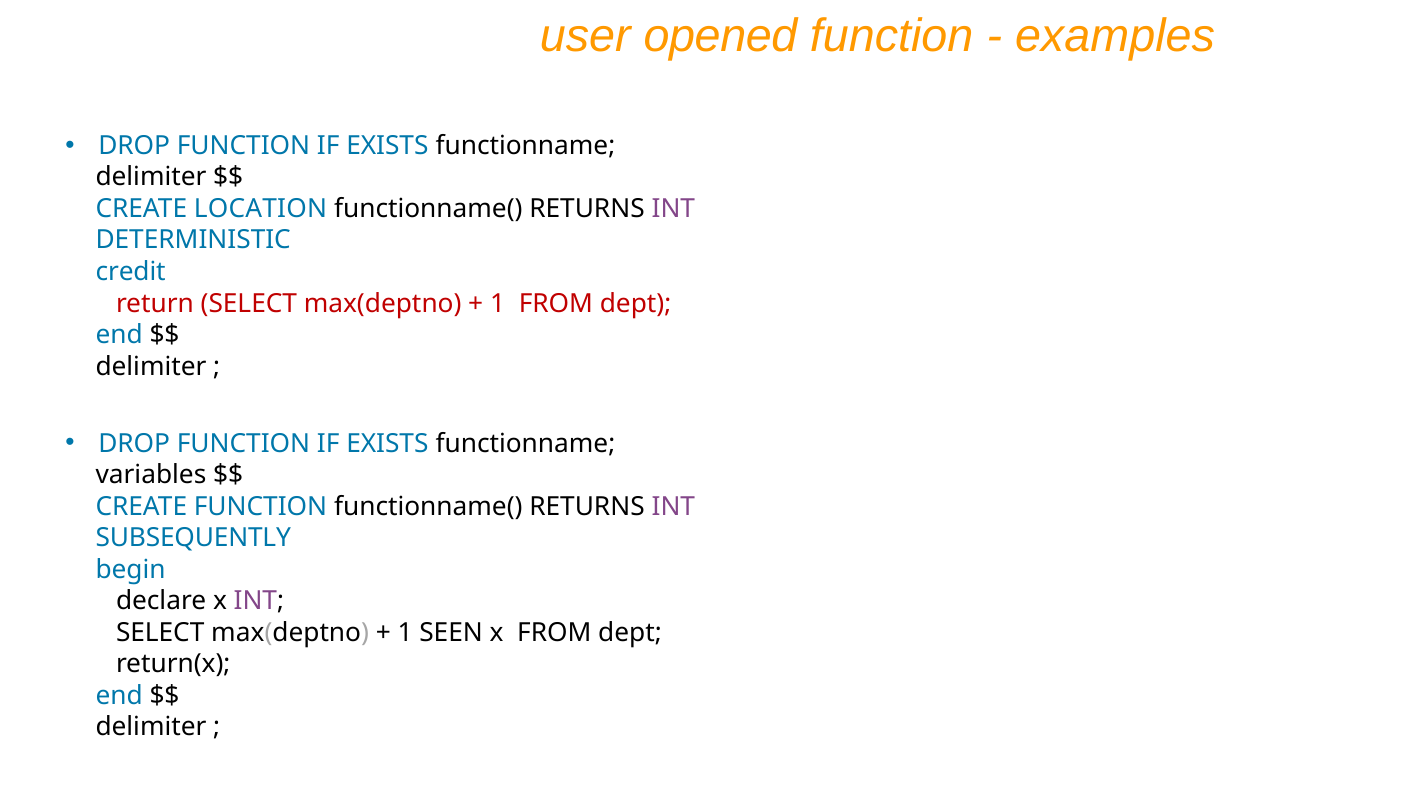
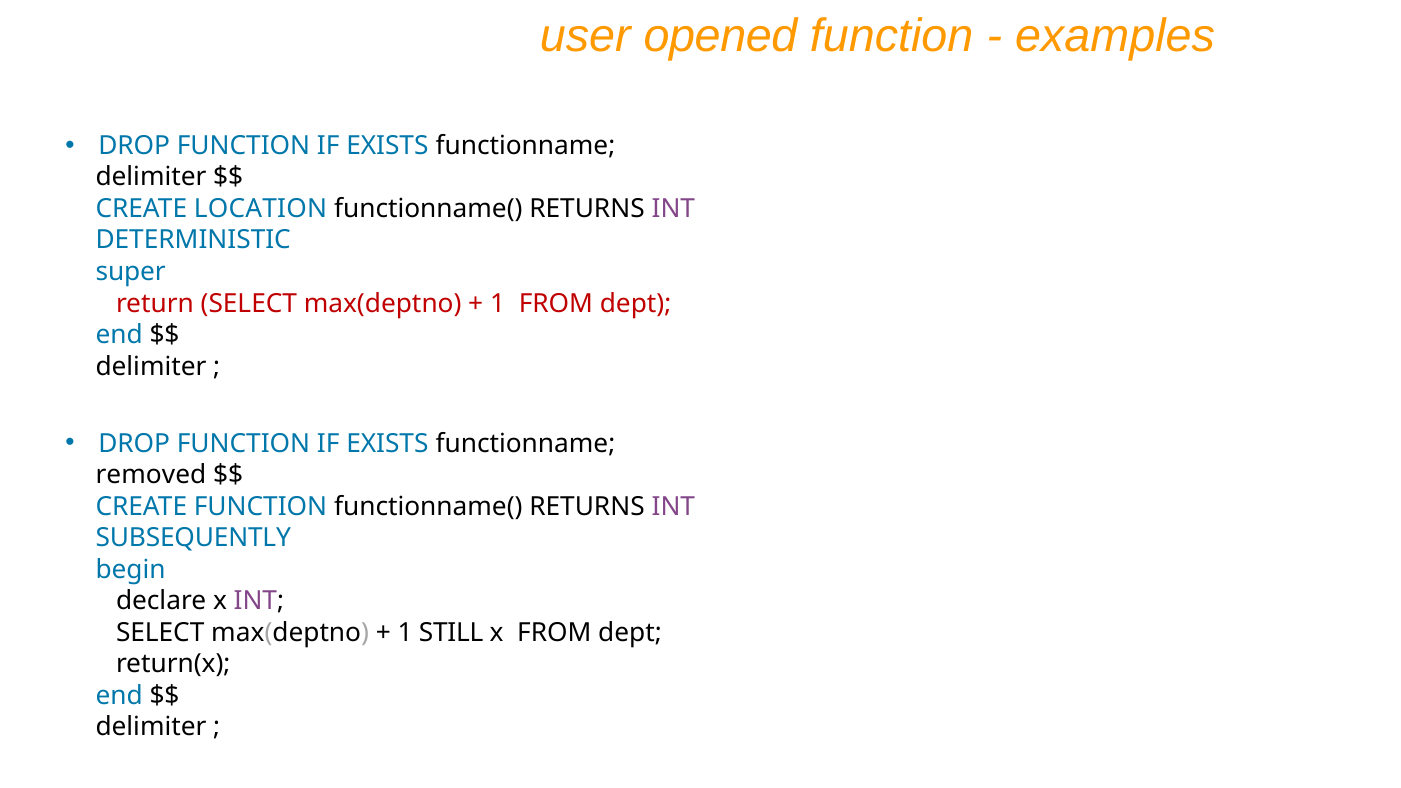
credit: credit -> super (131, 272)
variables: variables -> removed (151, 475)
SEEN: SEEN -> STILL (451, 633)
